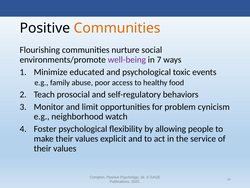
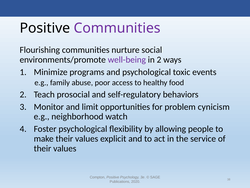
Communities colour: orange -> purple (117, 28)
in 7: 7 -> 2 (159, 60)
educated: educated -> programs (87, 72)
